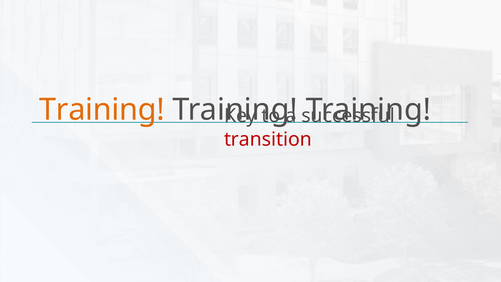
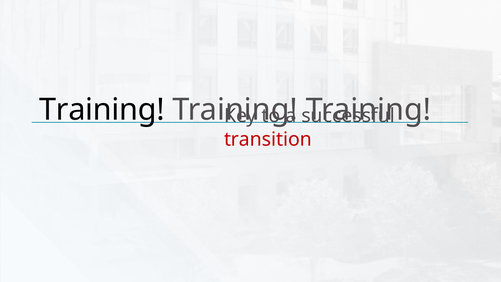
Training colour: orange -> black (102, 110)
